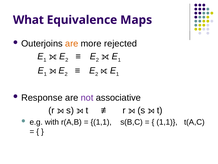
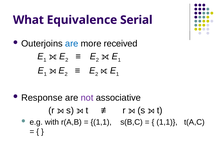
Maps: Maps -> Serial (136, 20)
are colour: orange -> blue (72, 44)
rejected: rejected -> received (121, 44)
